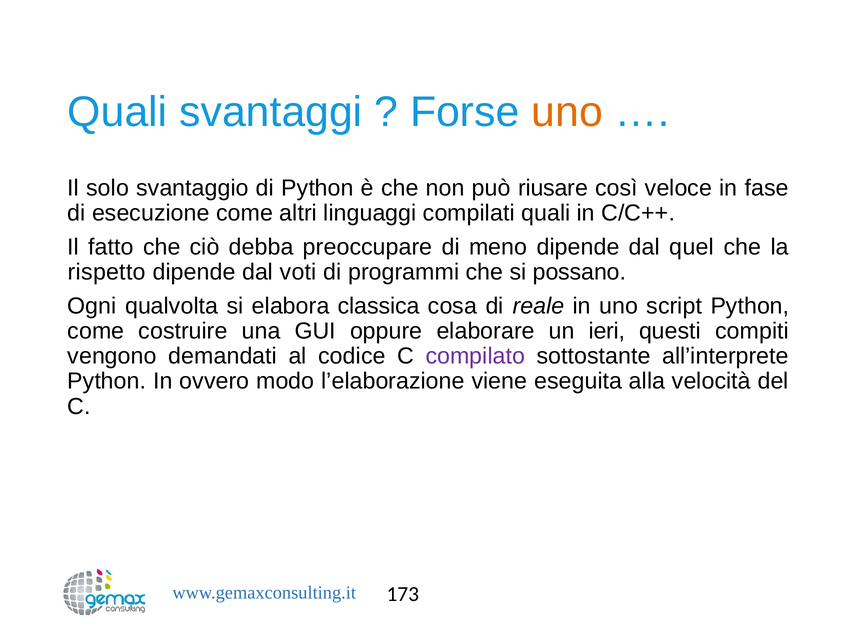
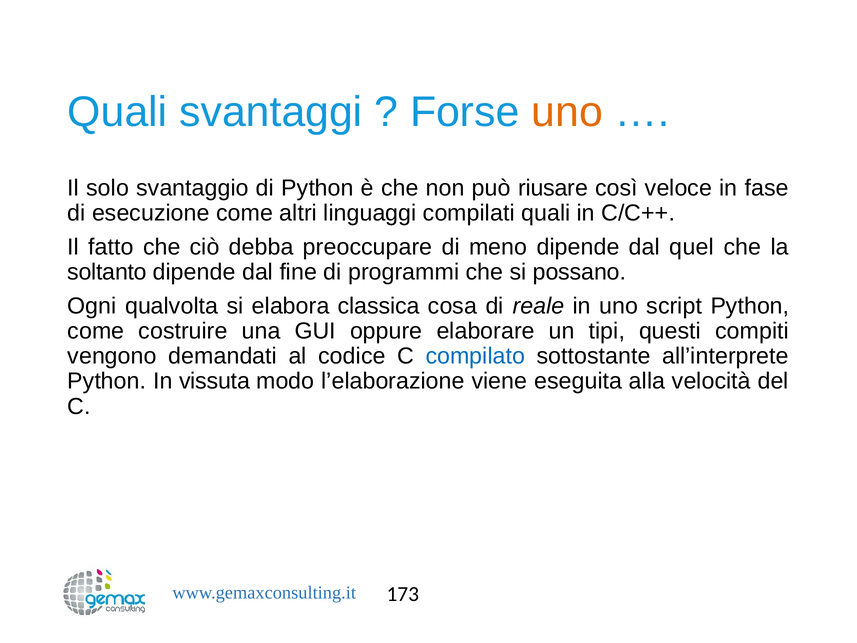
rispetto: rispetto -> soltanto (107, 272)
voti: voti -> fine (298, 272)
ieri: ieri -> tipi (607, 331)
compilato colour: purple -> blue (475, 356)
ovvero: ovvero -> vissuta (215, 381)
